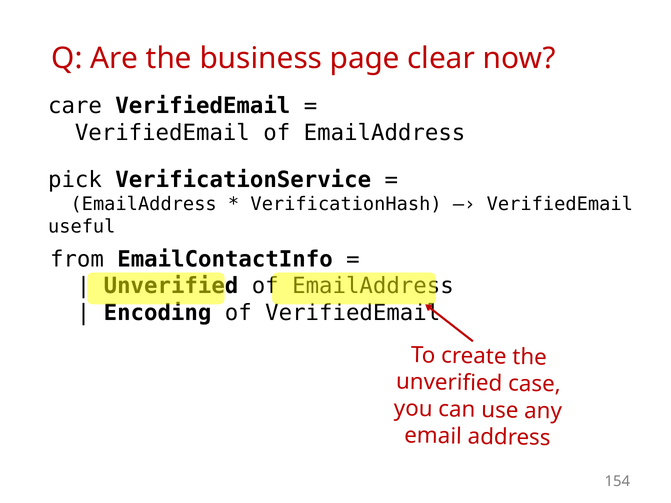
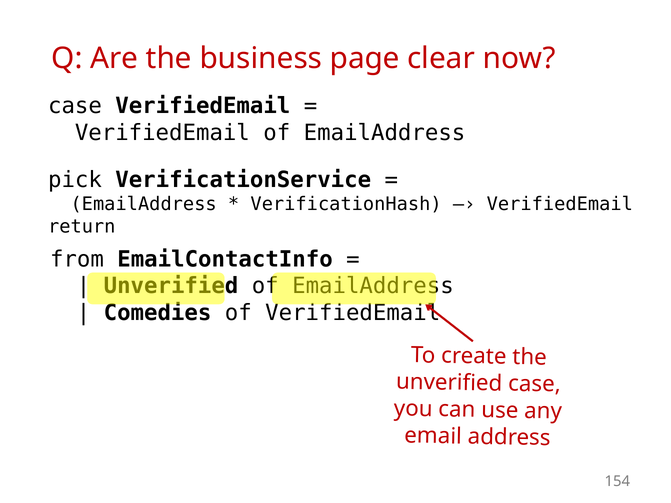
care: care -> case (75, 106)
useful: useful -> return (82, 227)
Encoding: Encoding -> Comedies (158, 313)
